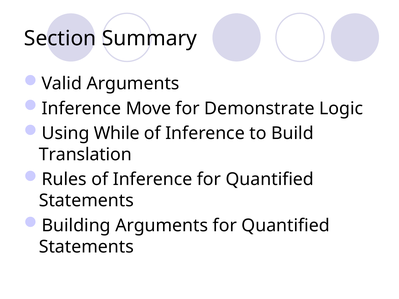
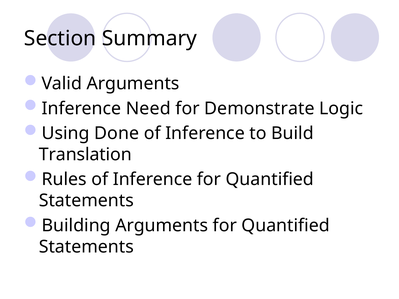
Move: Move -> Need (148, 109)
While: While -> Done (117, 133)
